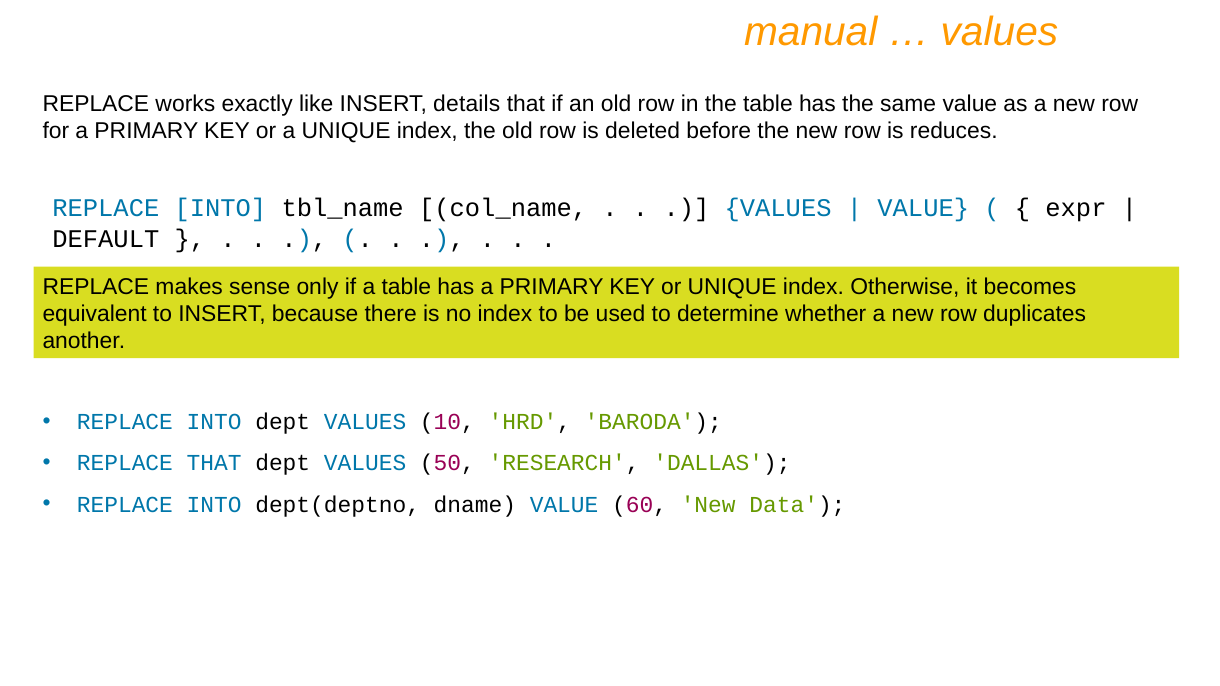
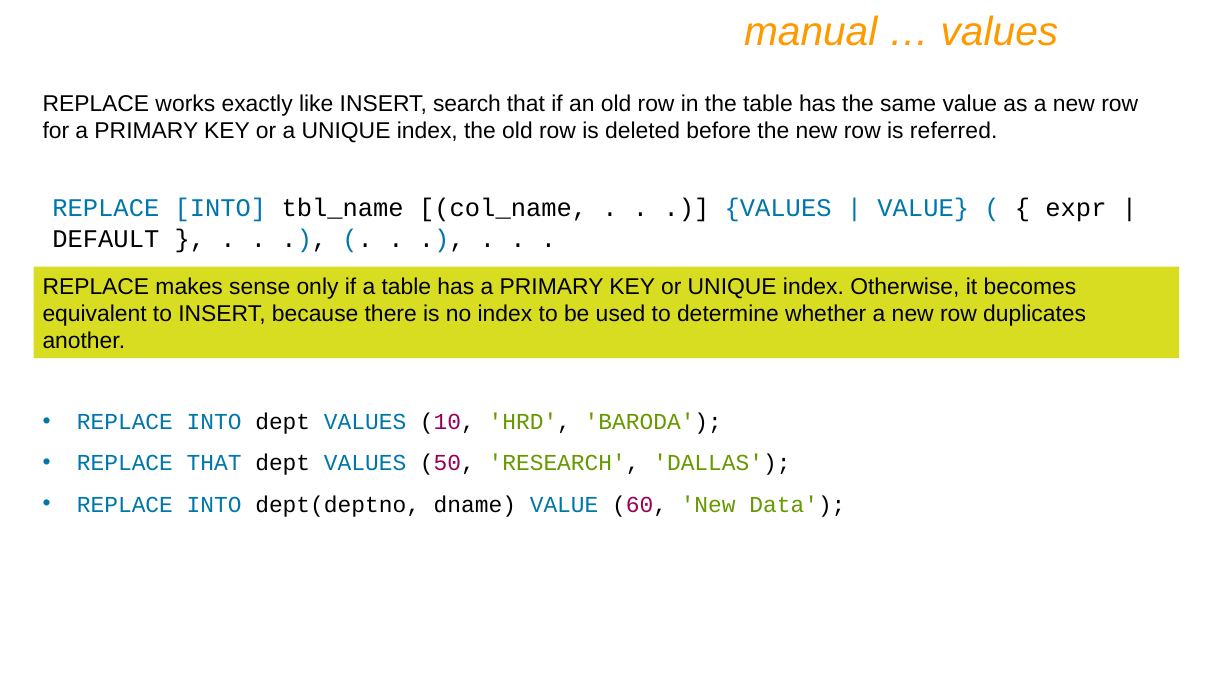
details: details -> search (467, 104)
reduces: reduces -> referred (954, 131)
